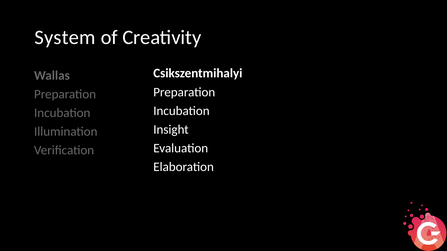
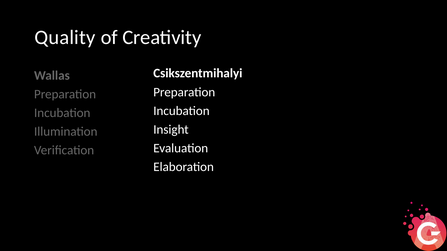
System: System -> Quality (65, 38)
